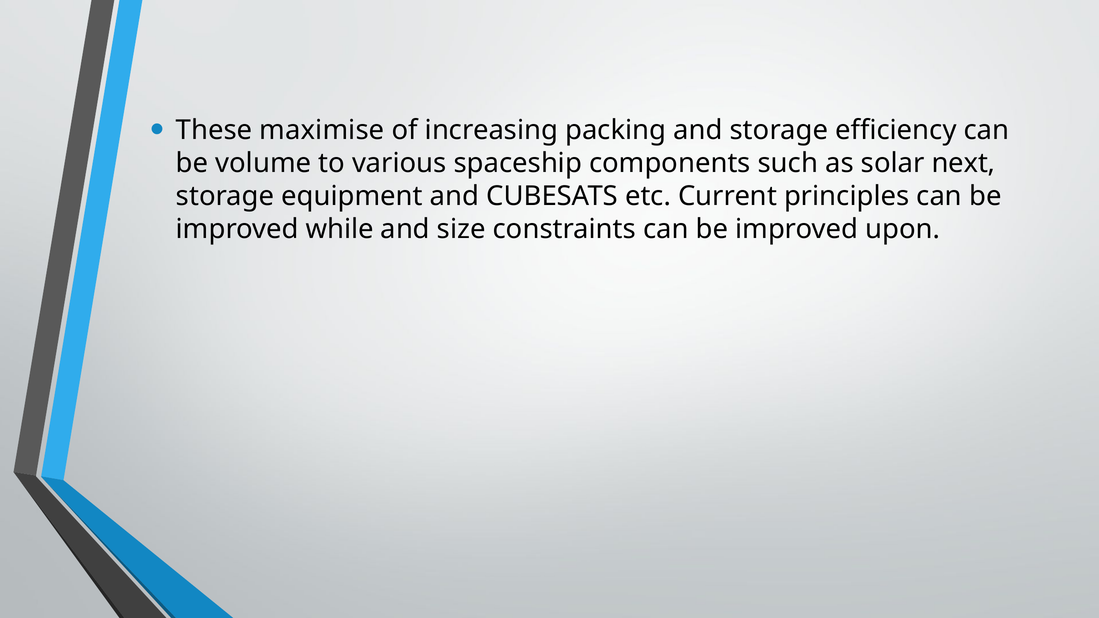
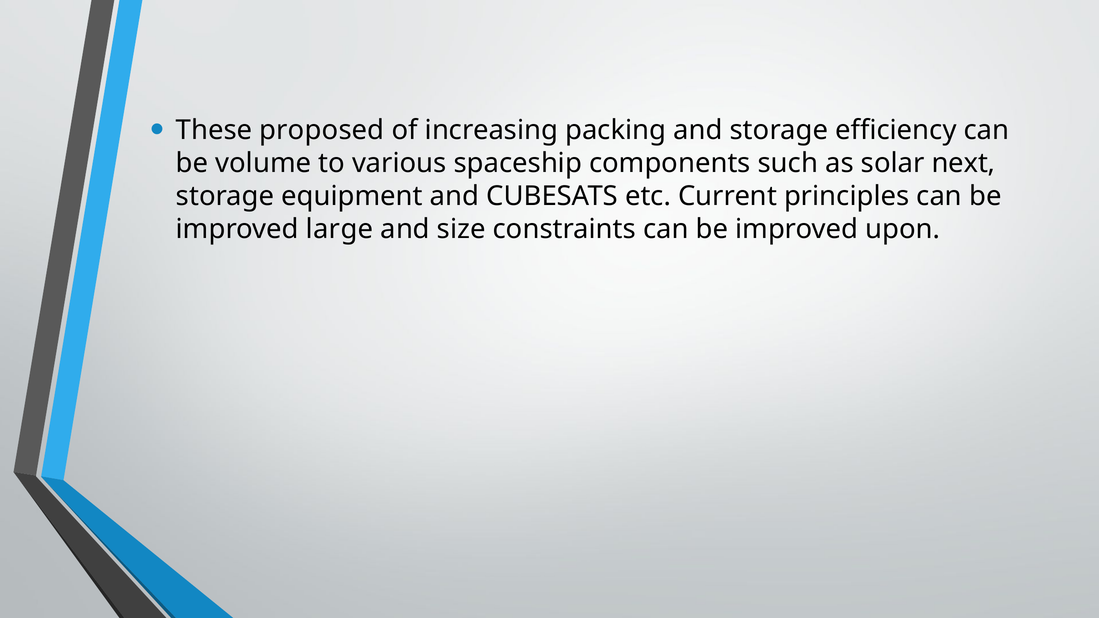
maximise: maximise -> proposed (322, 130)
while: while -> large (340, 229)
